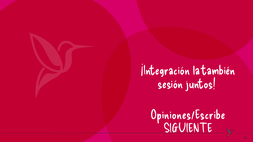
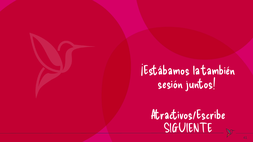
¡Integración: ¡Integración -> ¡Estábamos (165, 71)
Opiniones/Escribe: Opiniones/Escribe -> Atractivos/Escribe (188, 115)
